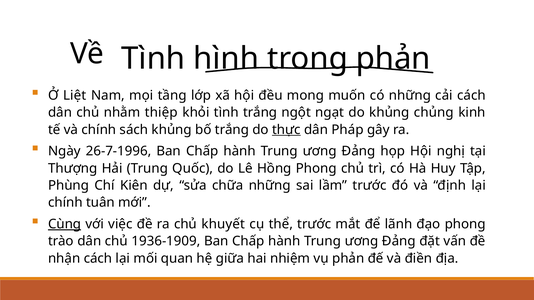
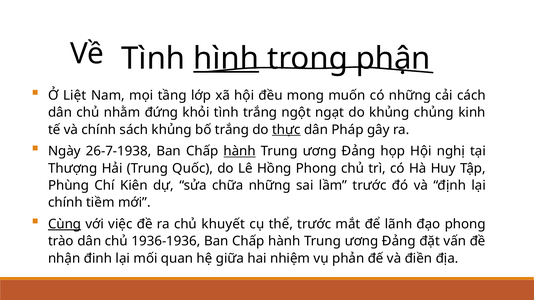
hình underline: none -> present (226, 59)
trong phản: phản -> phận (393, 59)
thiệp: thiệp -> đứng (161, 113)
26-7-1996: 26-7-1996 -> 26-7-1938 (119, 151)
hành underline: none -> present (240, 151)
tuân: tuân -> tiềm (100, 203)
1936-1909: 1936-1909 -> 1936-1936 (166, 242)
nhận cách: cách -> đinh (98, 259)
